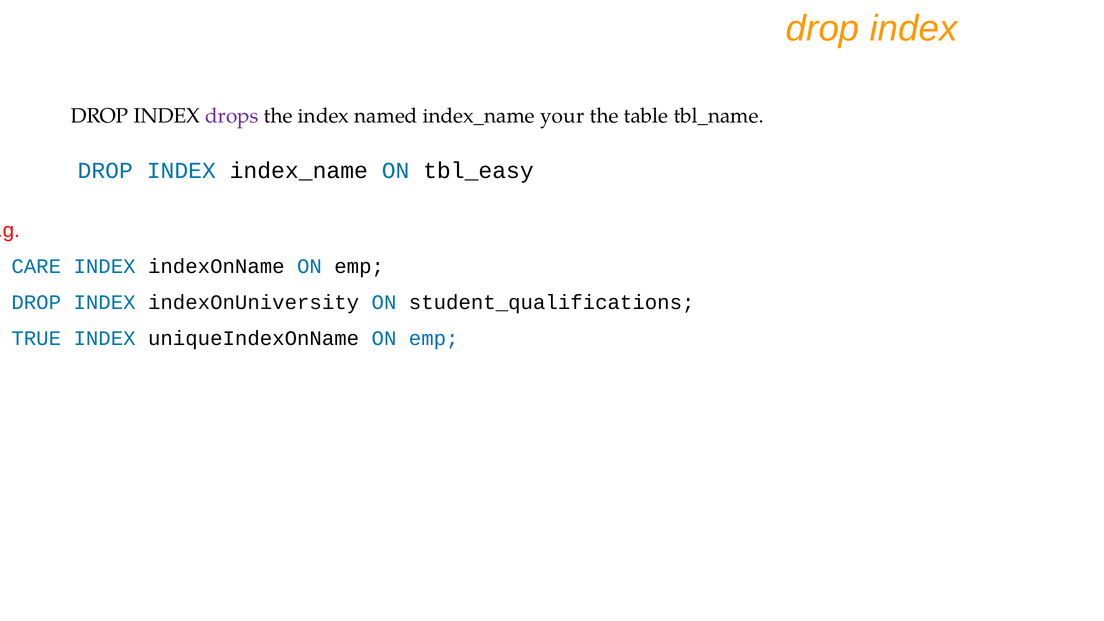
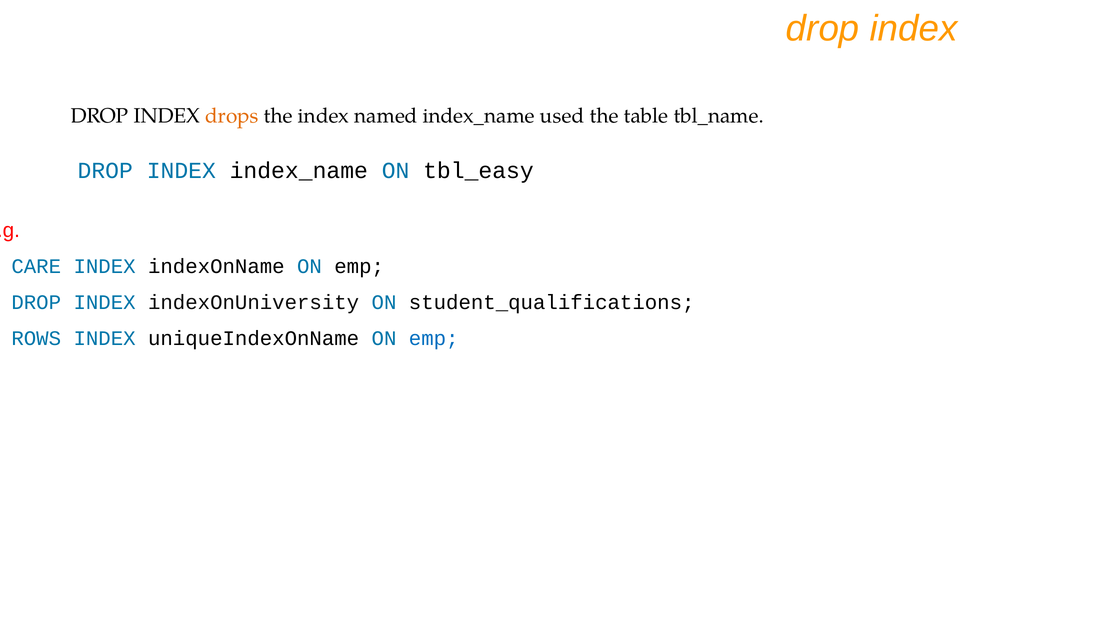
drops colour: purple -> orange (232, 116)
your: your -> used (562, 116)
TRUE: TRUE -> ROWS (36, 338)
